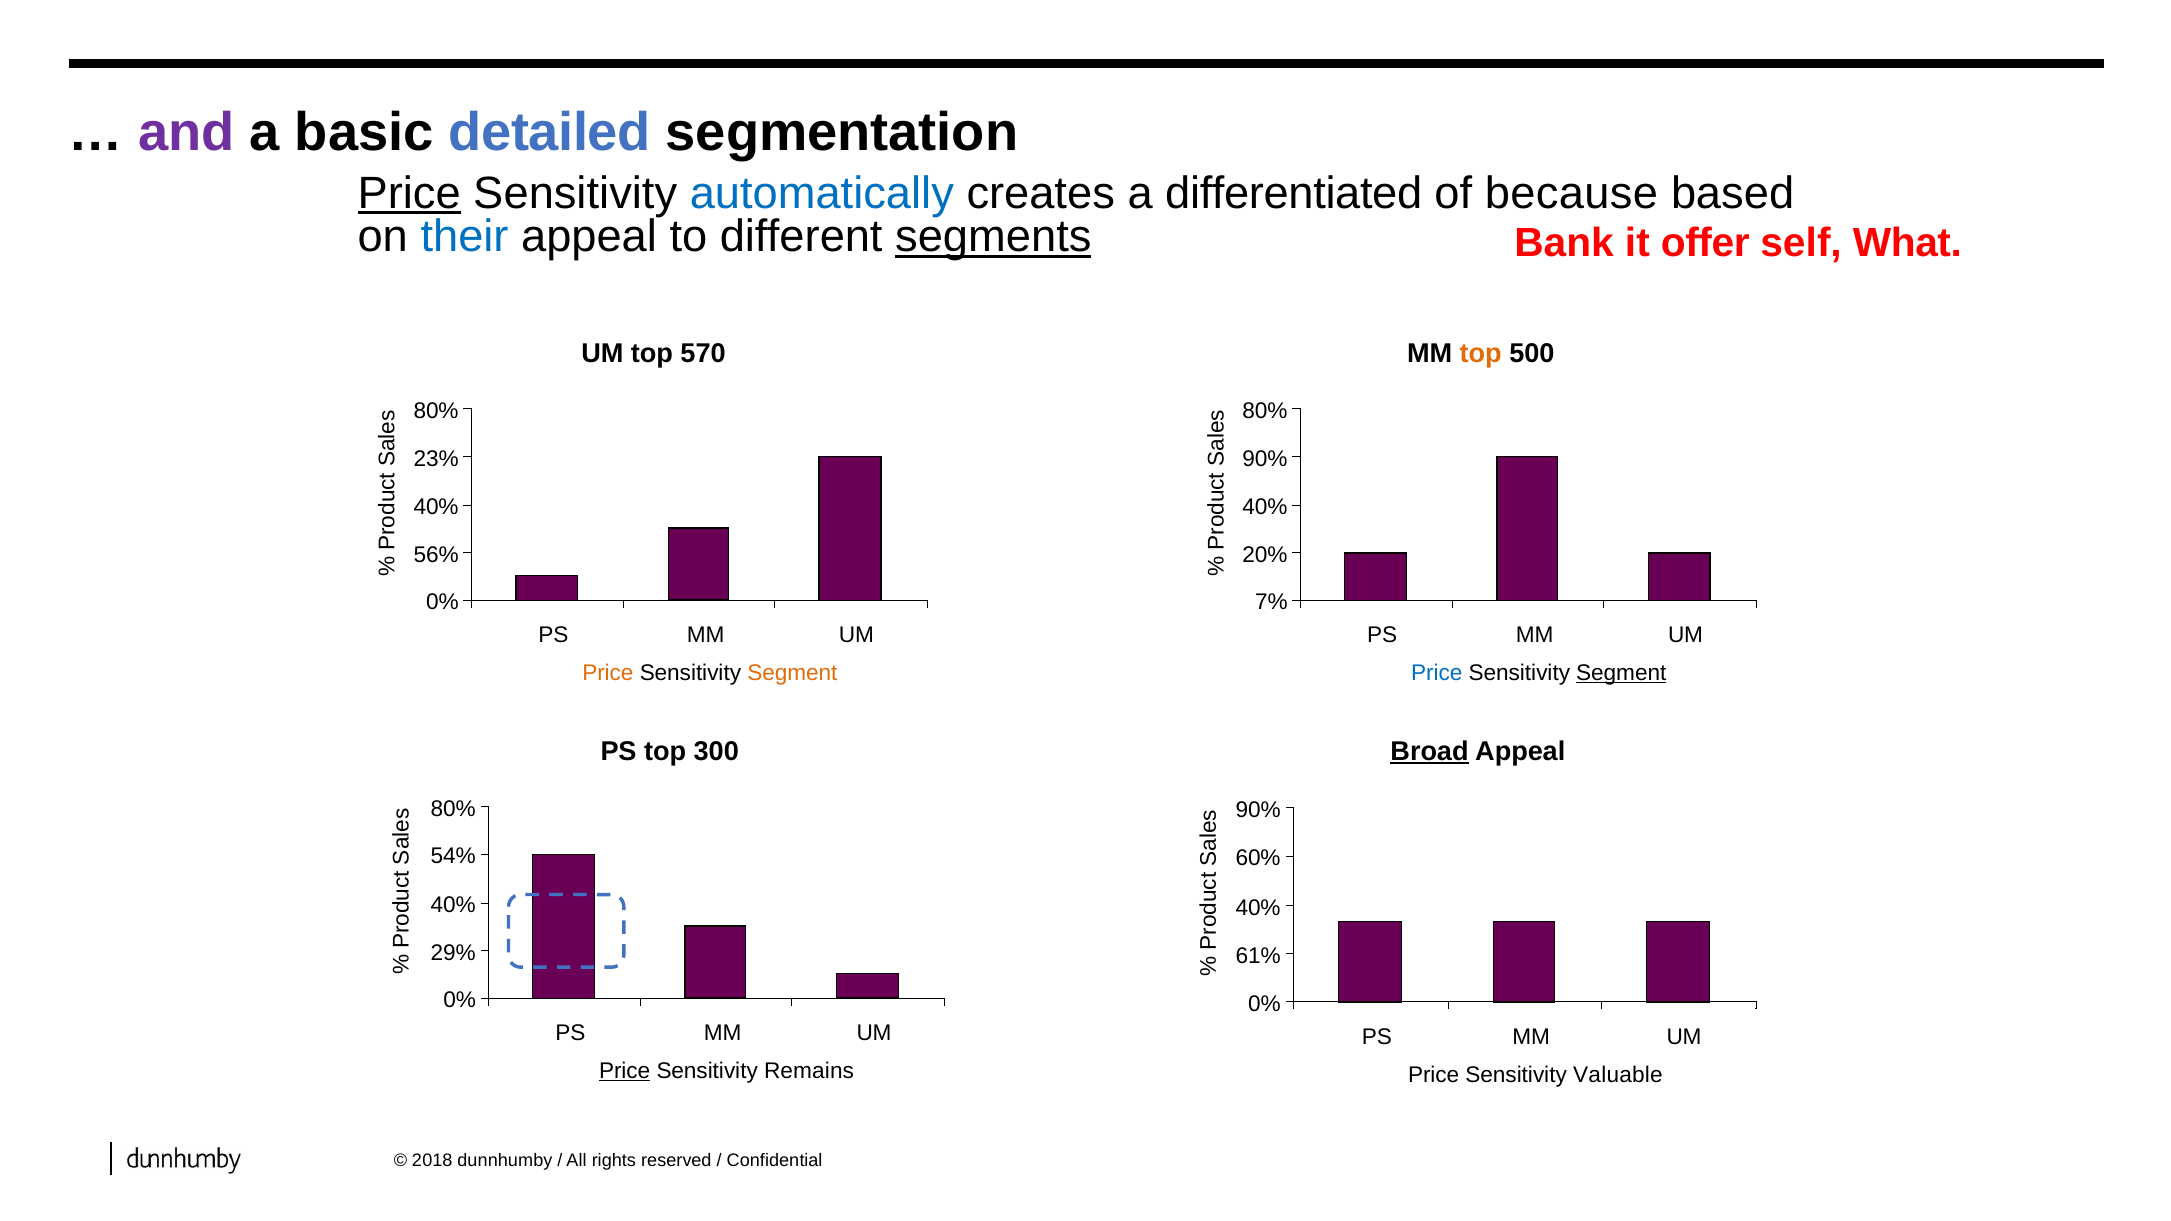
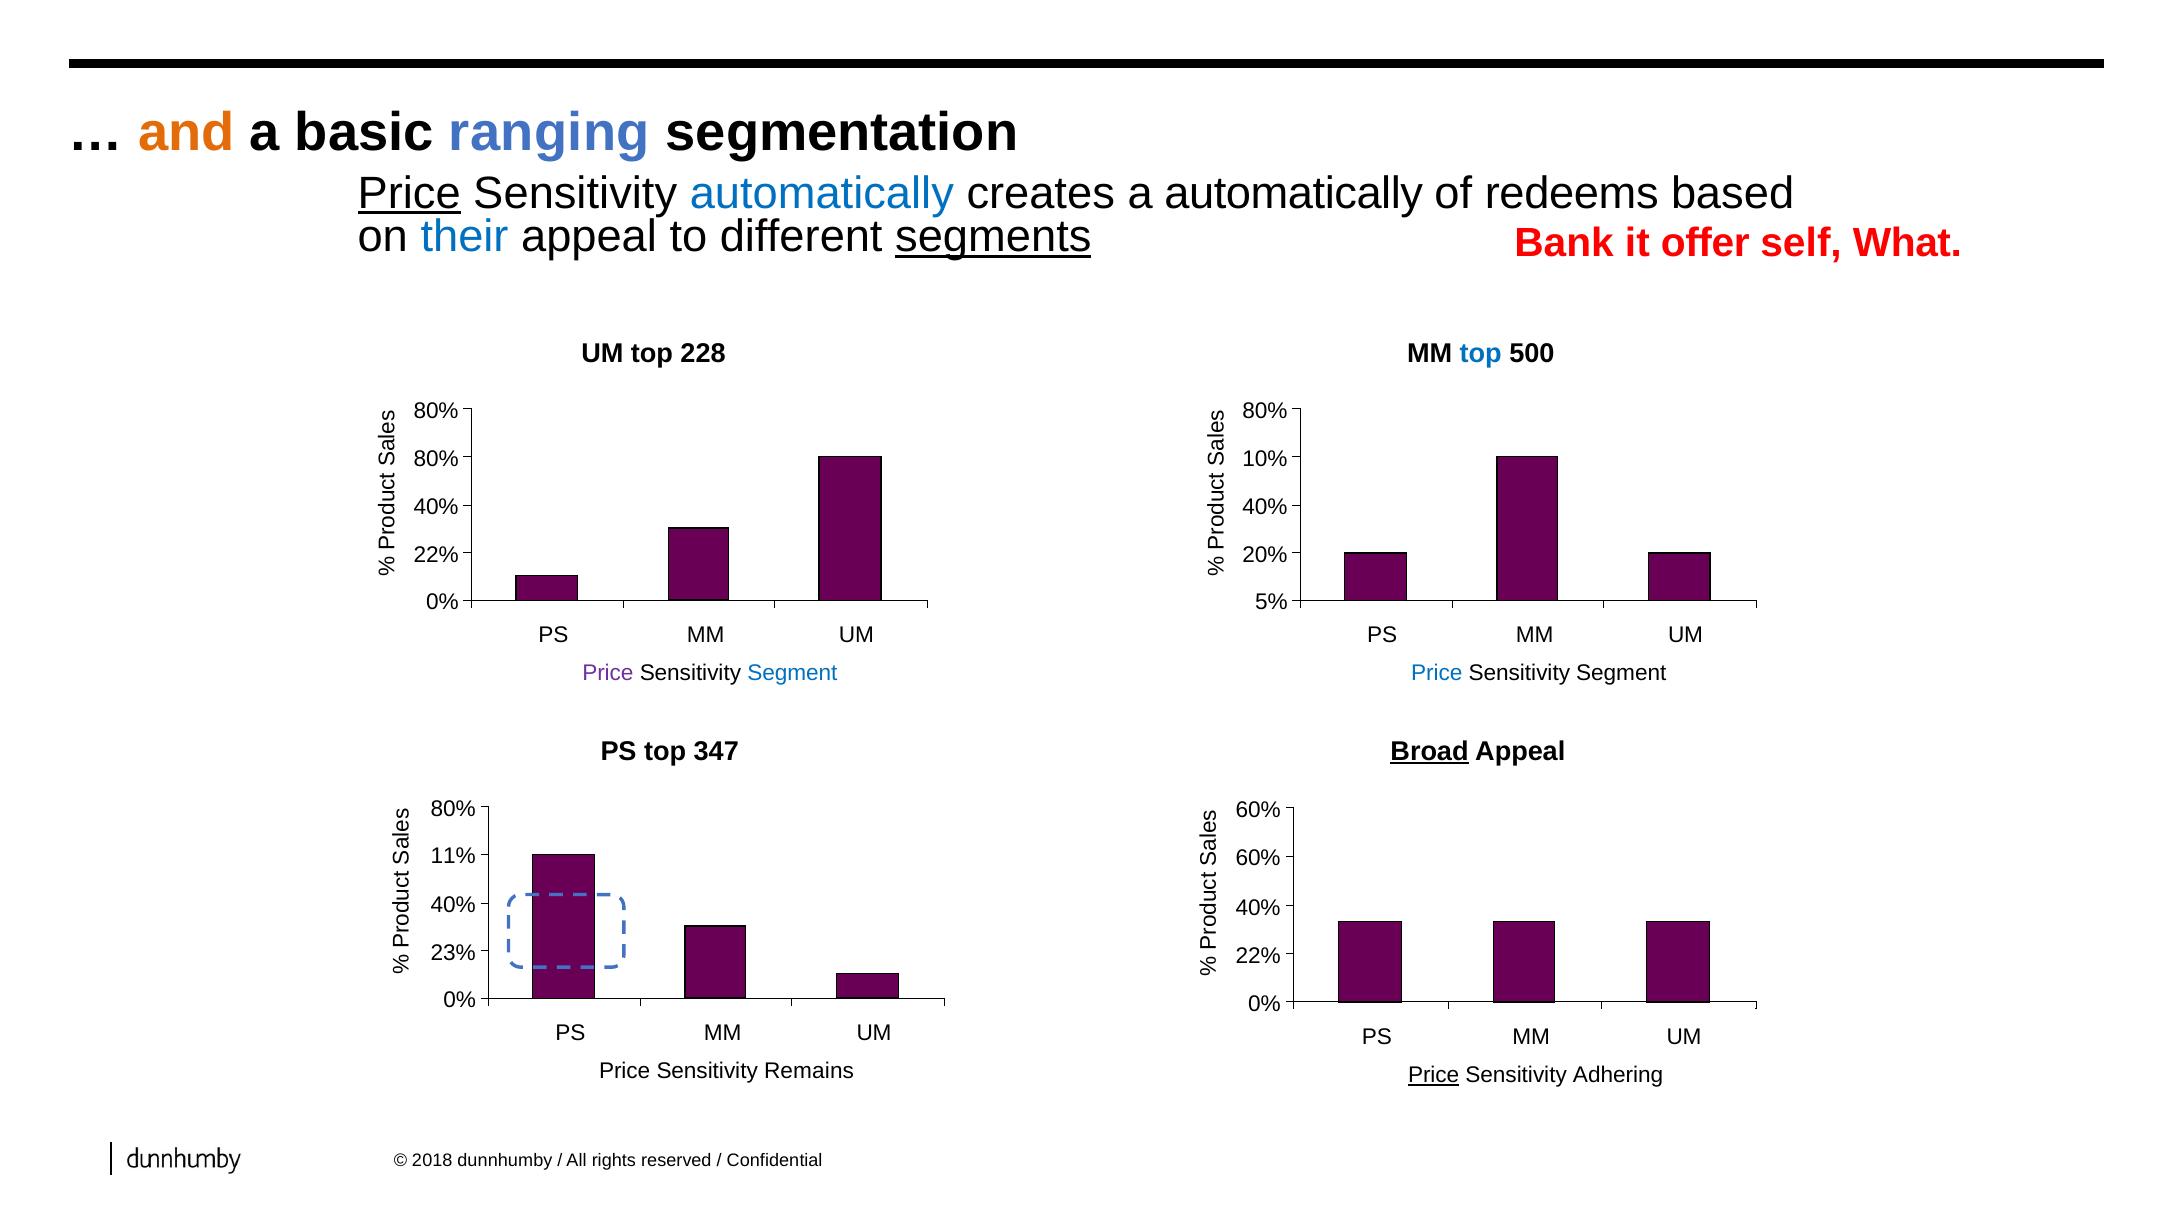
and colour: purple -> orange (186, 133)
detailed: detailed -> ranging (549, 133)
a differentiated: differentiated -> automatically (1294, 193)
because: because -> redeems (1572, 193)
570: 570 -> 228 (703, 354)
top colour: orange -> blue (1481, 354)
23%: 23% -> 80% (436, 459)
90%: 90% -> 10% (1265, 459)
56%: 56% -> 22% (436, 555)
7%: 7% -> 5% (1271, 602)
Price colour: orange -> purple (608, 673)
Segment colour: orange -> blue (792, 673)
Segment underline: present -> none (1621, 673)
300: 300 -> 347 (716, 752)
90%: 90% -> 60% (1258, 810)
54%: 54% -> 11% (453, 857)
29%: 29% -> 23% (453, 953)
61%: 61% -> 22% (1258, 956)
Price underline: present -> none (625, 1071)
Price underline: none -> present (1434, 1075)
Valuable: Valuable -> Adhering (1618, 1075)
